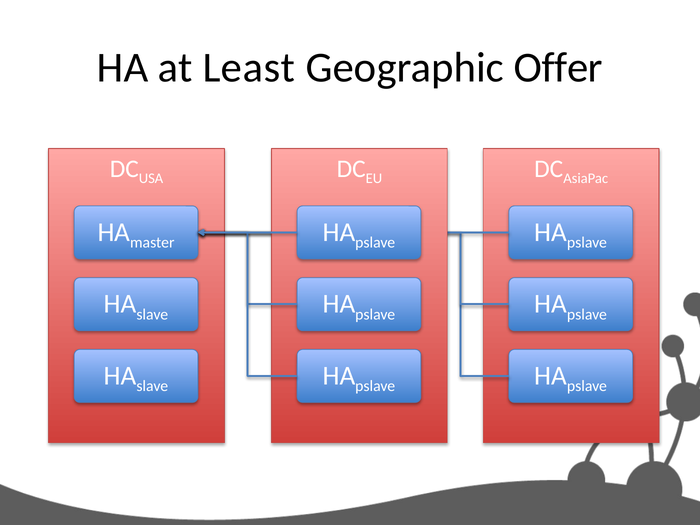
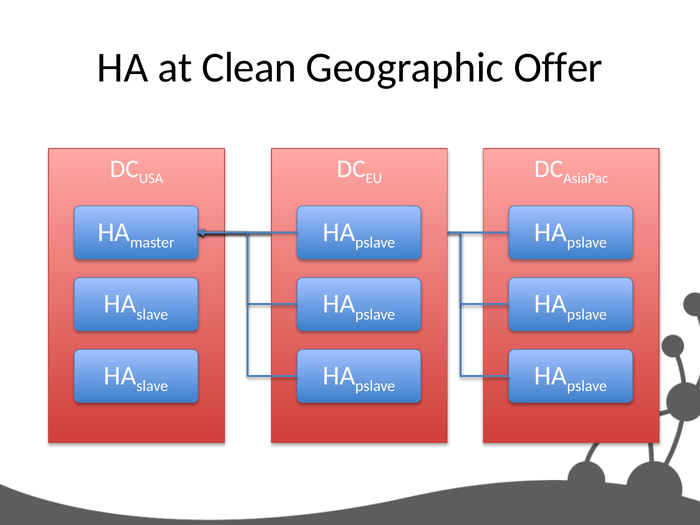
Least: Least -> Clean (249, 68)
